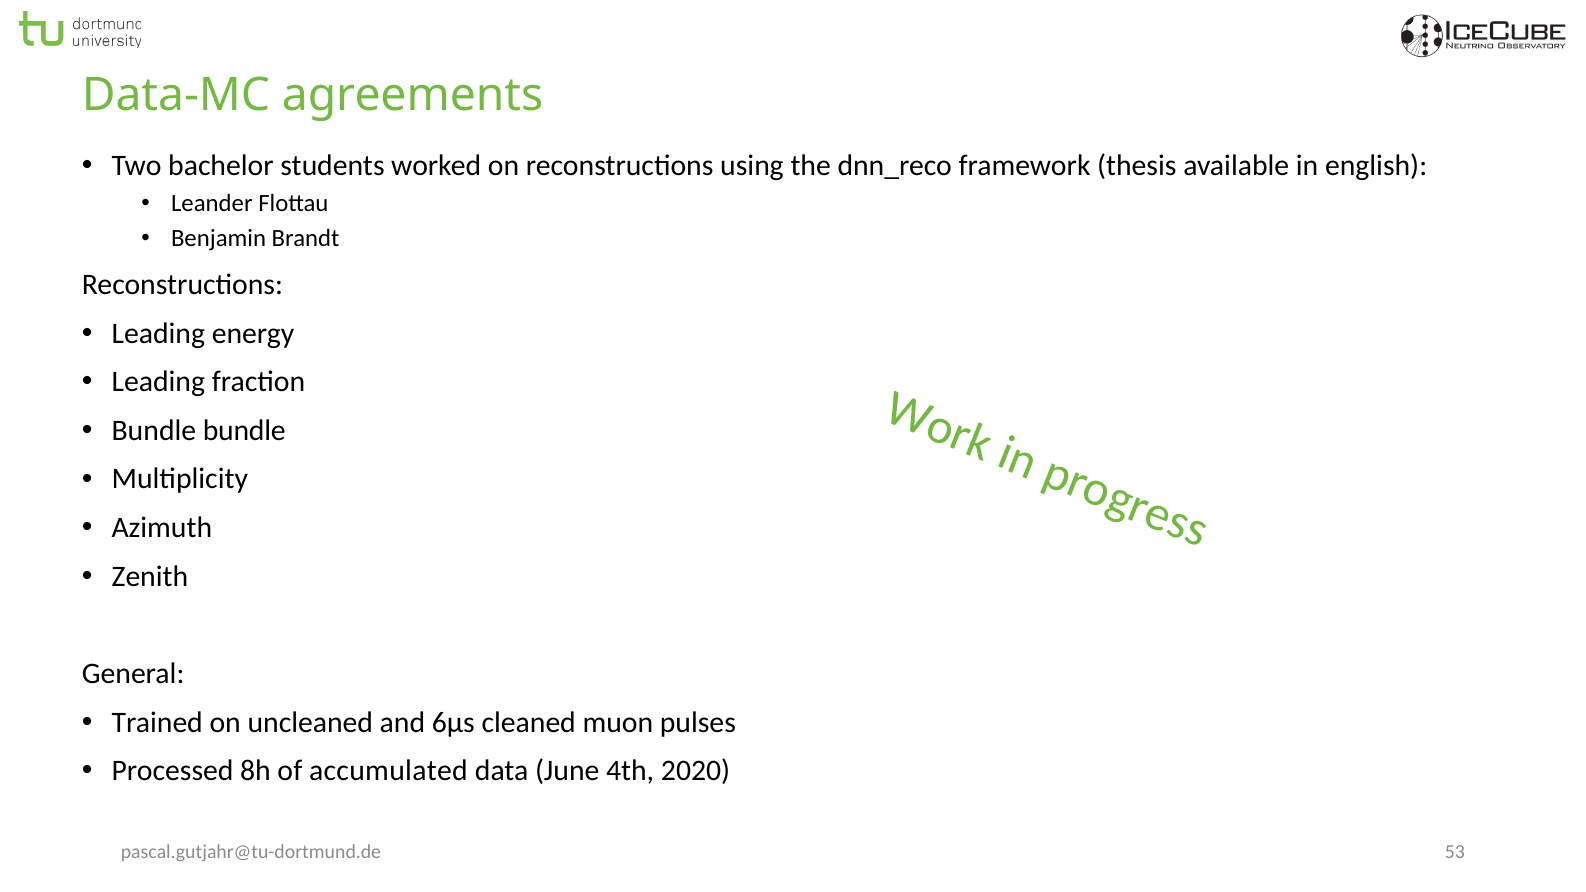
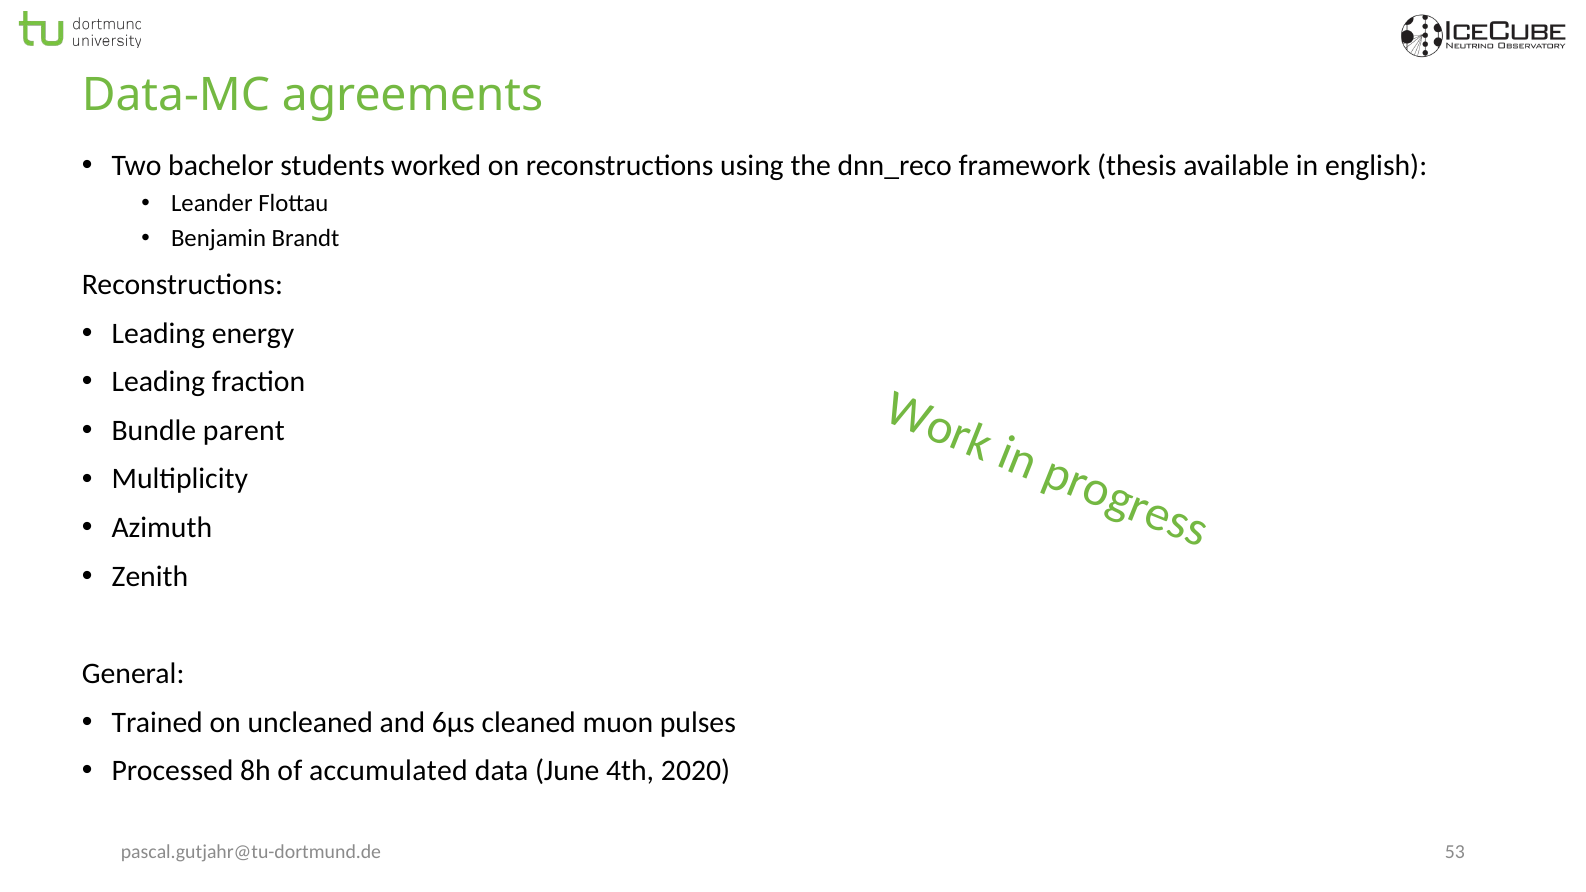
Bundle bundle: bundle -> parent (244, 431)
